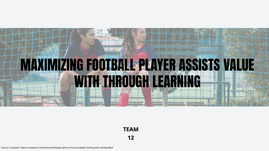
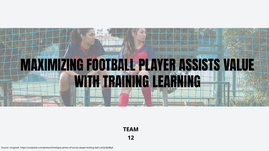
THROUGH: THROUGH -> TRAINING (126, 83)
